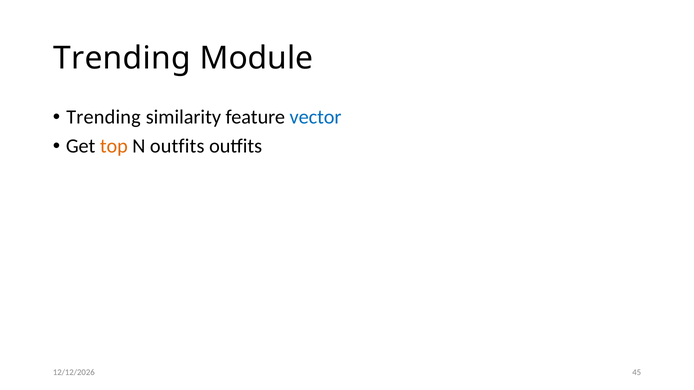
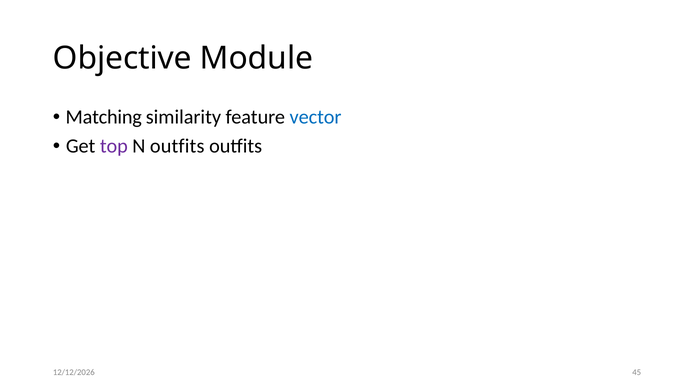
Trending: Trending -> Objective (122, 58)
Trending: Trending -> Matching (104, 117)
top colour: orange -> purple (114, 146)
